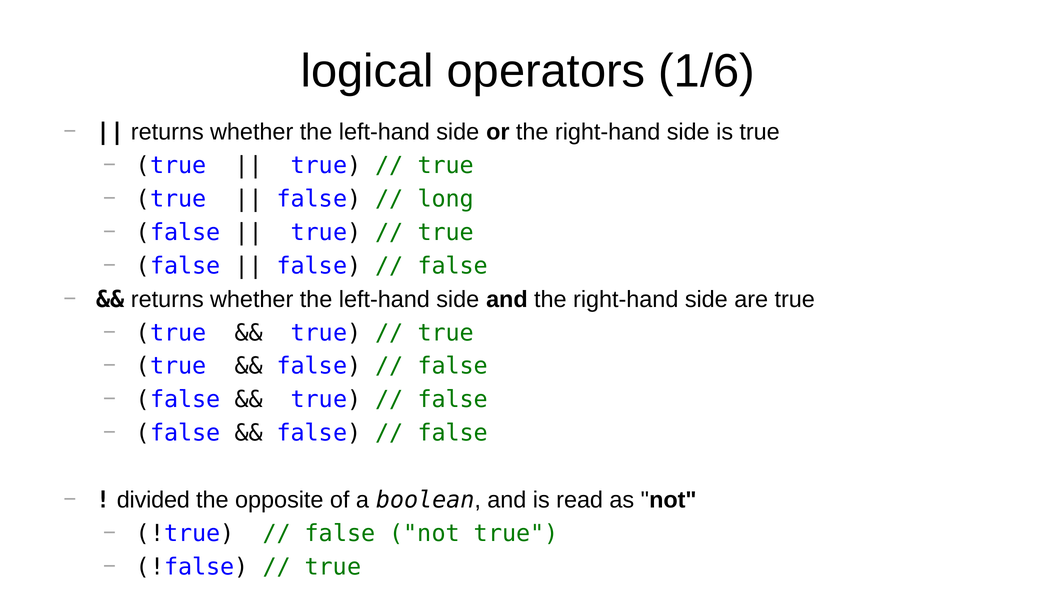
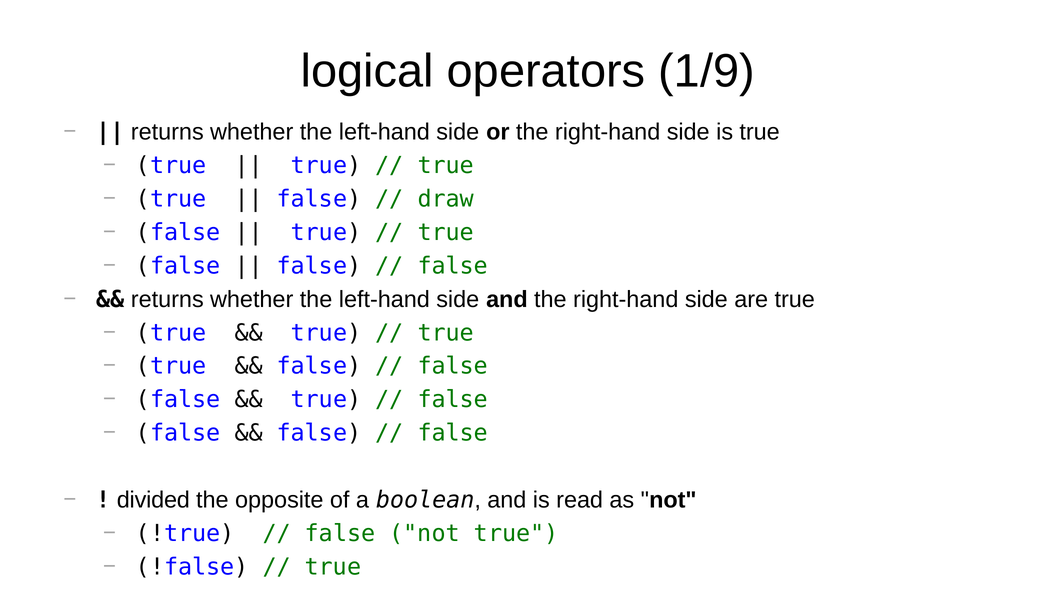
1/6: 1/6 -> 1/9 (707, 71)
long: long -> draw (446, 199)
